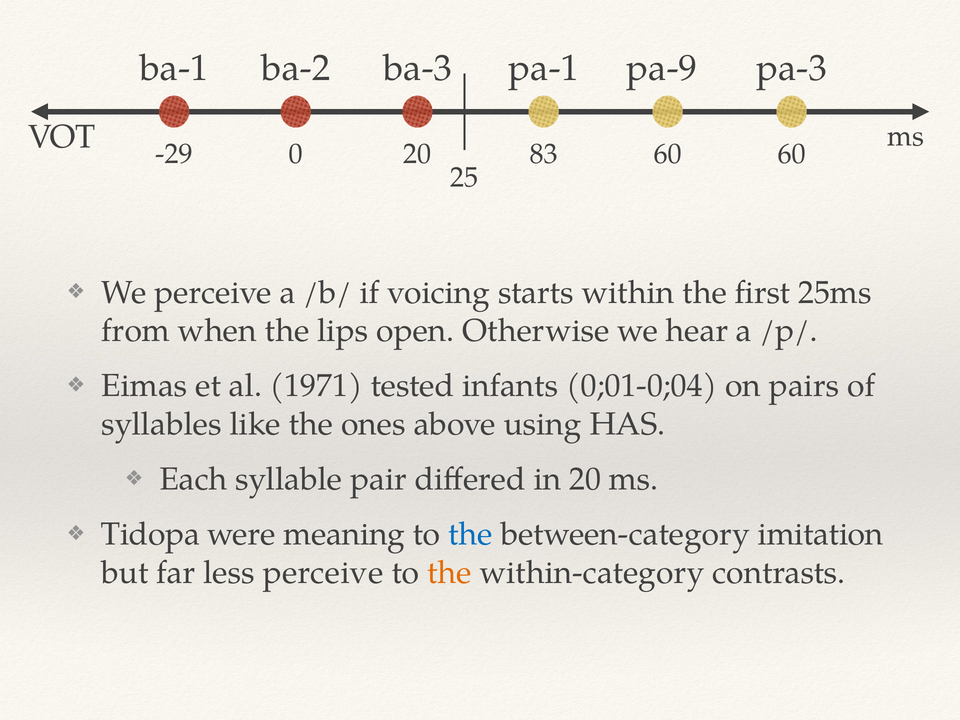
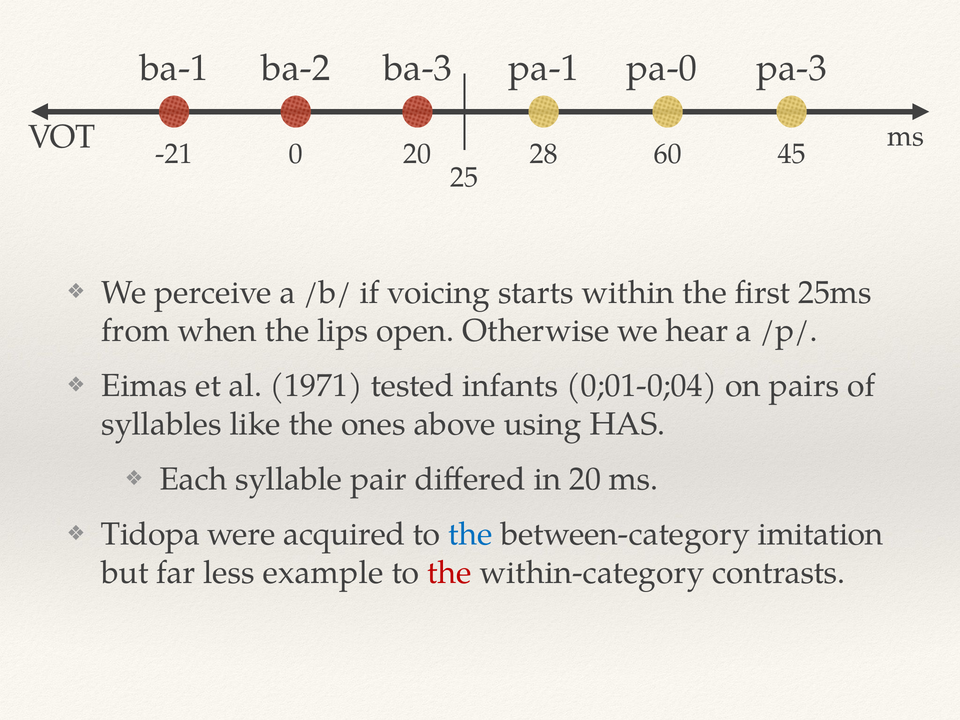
pa-9: pa-9 -> pa-0 (662, 68)
-29: -29 -> -21 (174, 154)
83: 83 -> 28 (544, 154)
60 60: 60 -> 45 (792, 154)
meaning: meaning -> acquired (344, 534)
less perceive: perceive -> example (323, 573)
the colour: orange -> red (449, 573)
